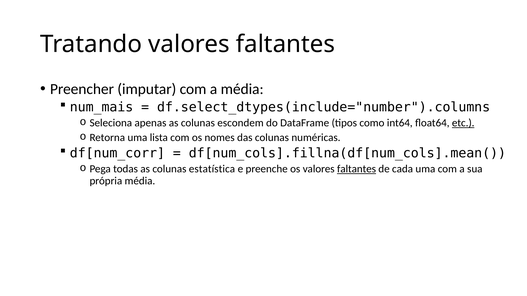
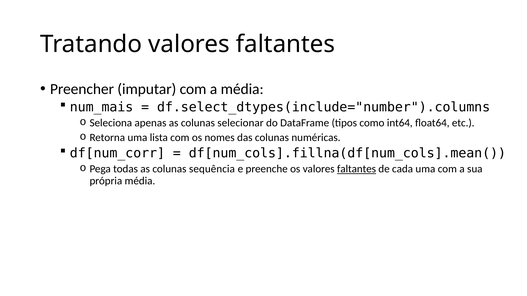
escondem: escondem -> selecionar (240, 123)
etc underline: present -> none (463, 123)
estatística: estatística -> sequência (212, 169)
